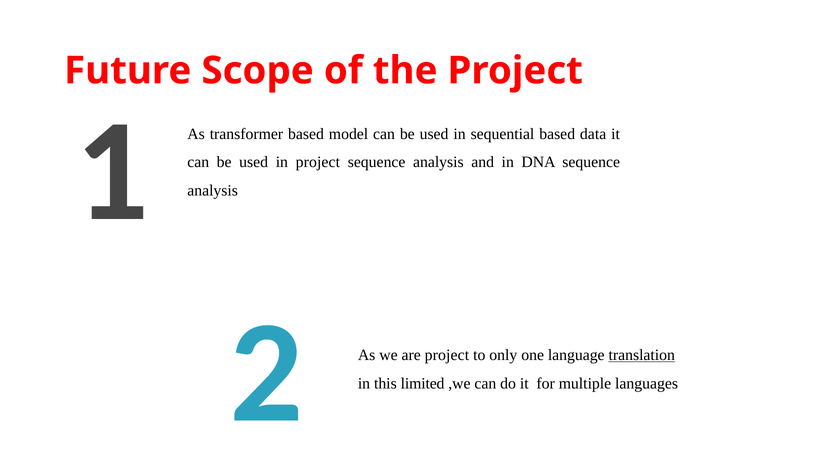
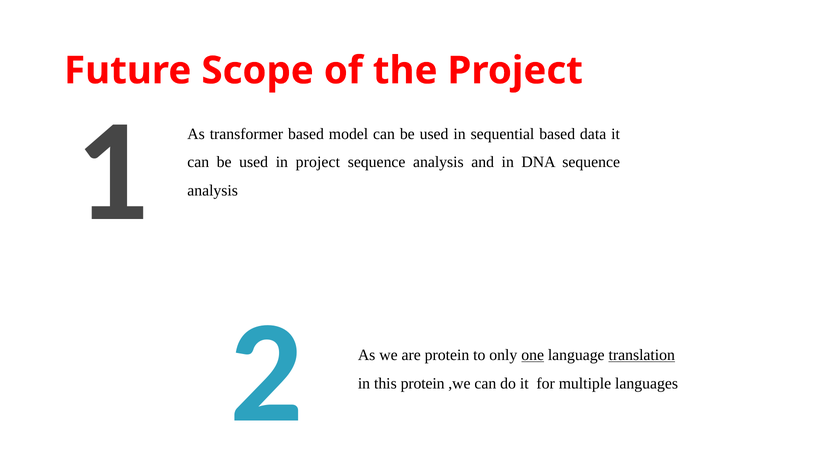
are project: project -> protein (447, 355)
one underline: none -> present (533, 355)
this limited: limited -> protein (423, 383)
